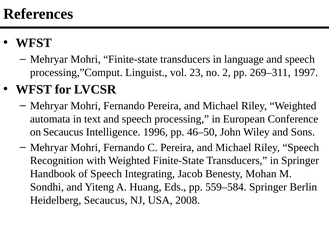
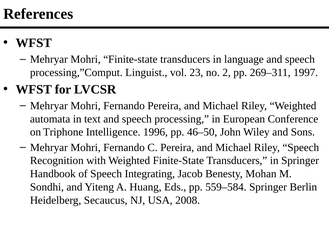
on Secaucus: Secaucus -> Triphone (63, 132)
